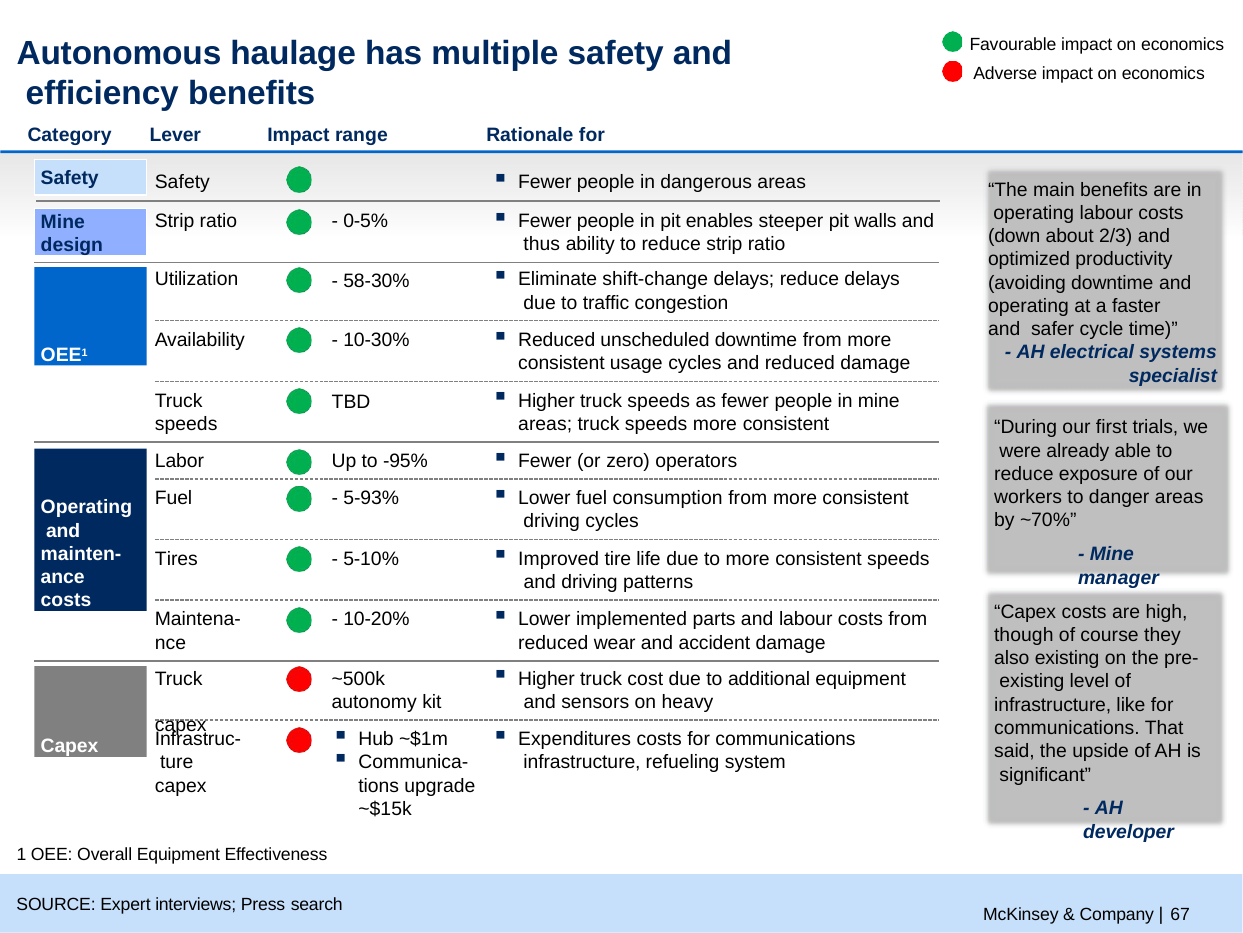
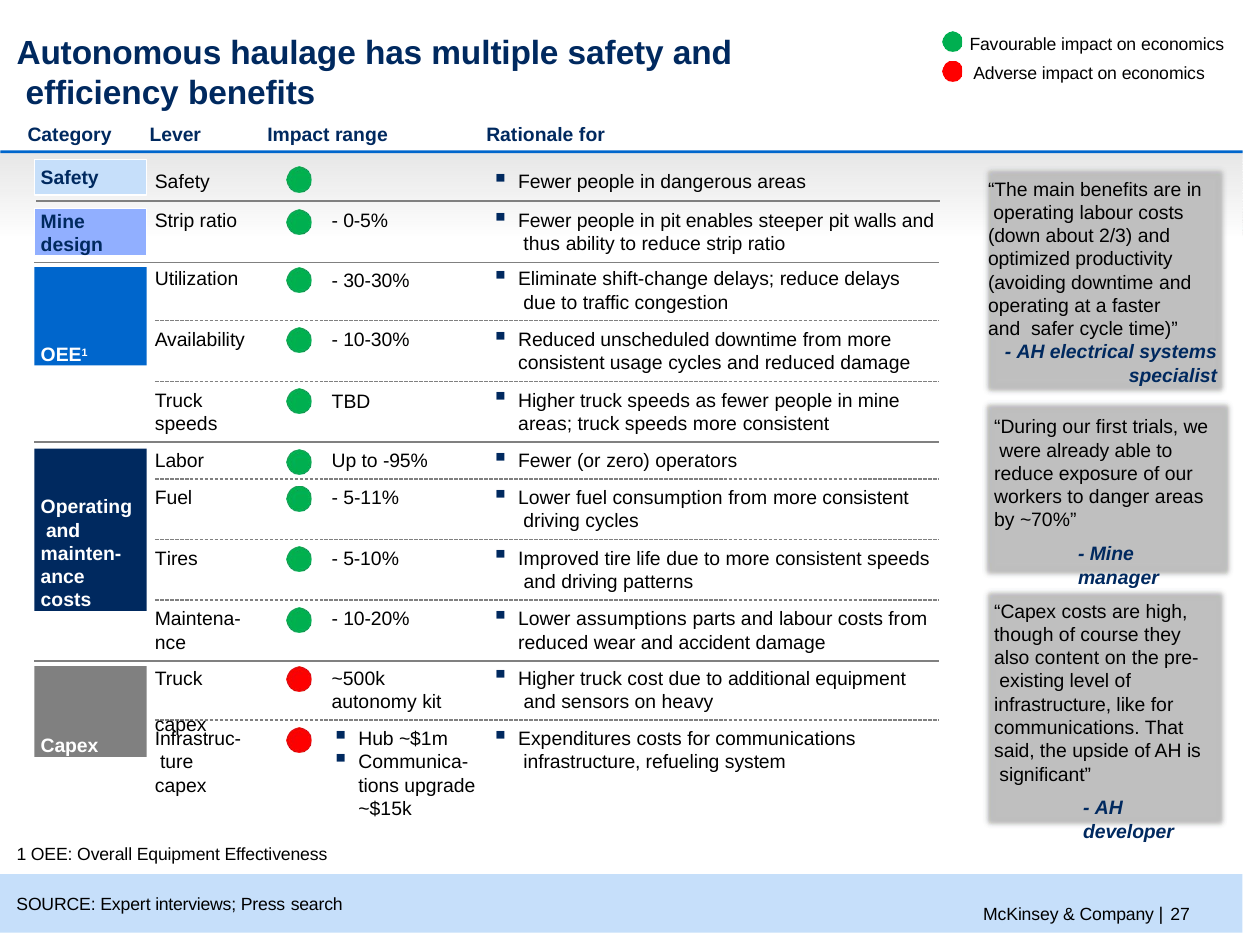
58-30%: 58-30% -> 30-30% (376, 280)
5-93%: 5-93% -> 5-11% (371, 498)
implemented: implemented -> assumptions (631, 619)
also existing: existing -> content (1067, 658)
67: 67 -> 27 (1180, 914)
